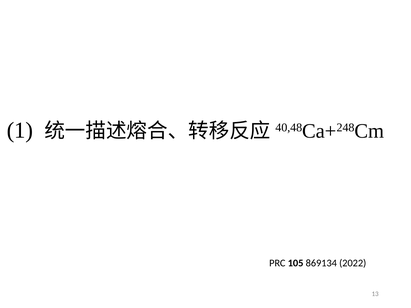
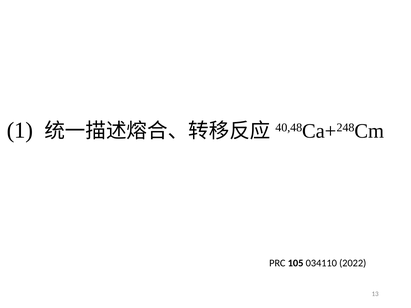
869134: 869134 -> 034110 (321, 263)
